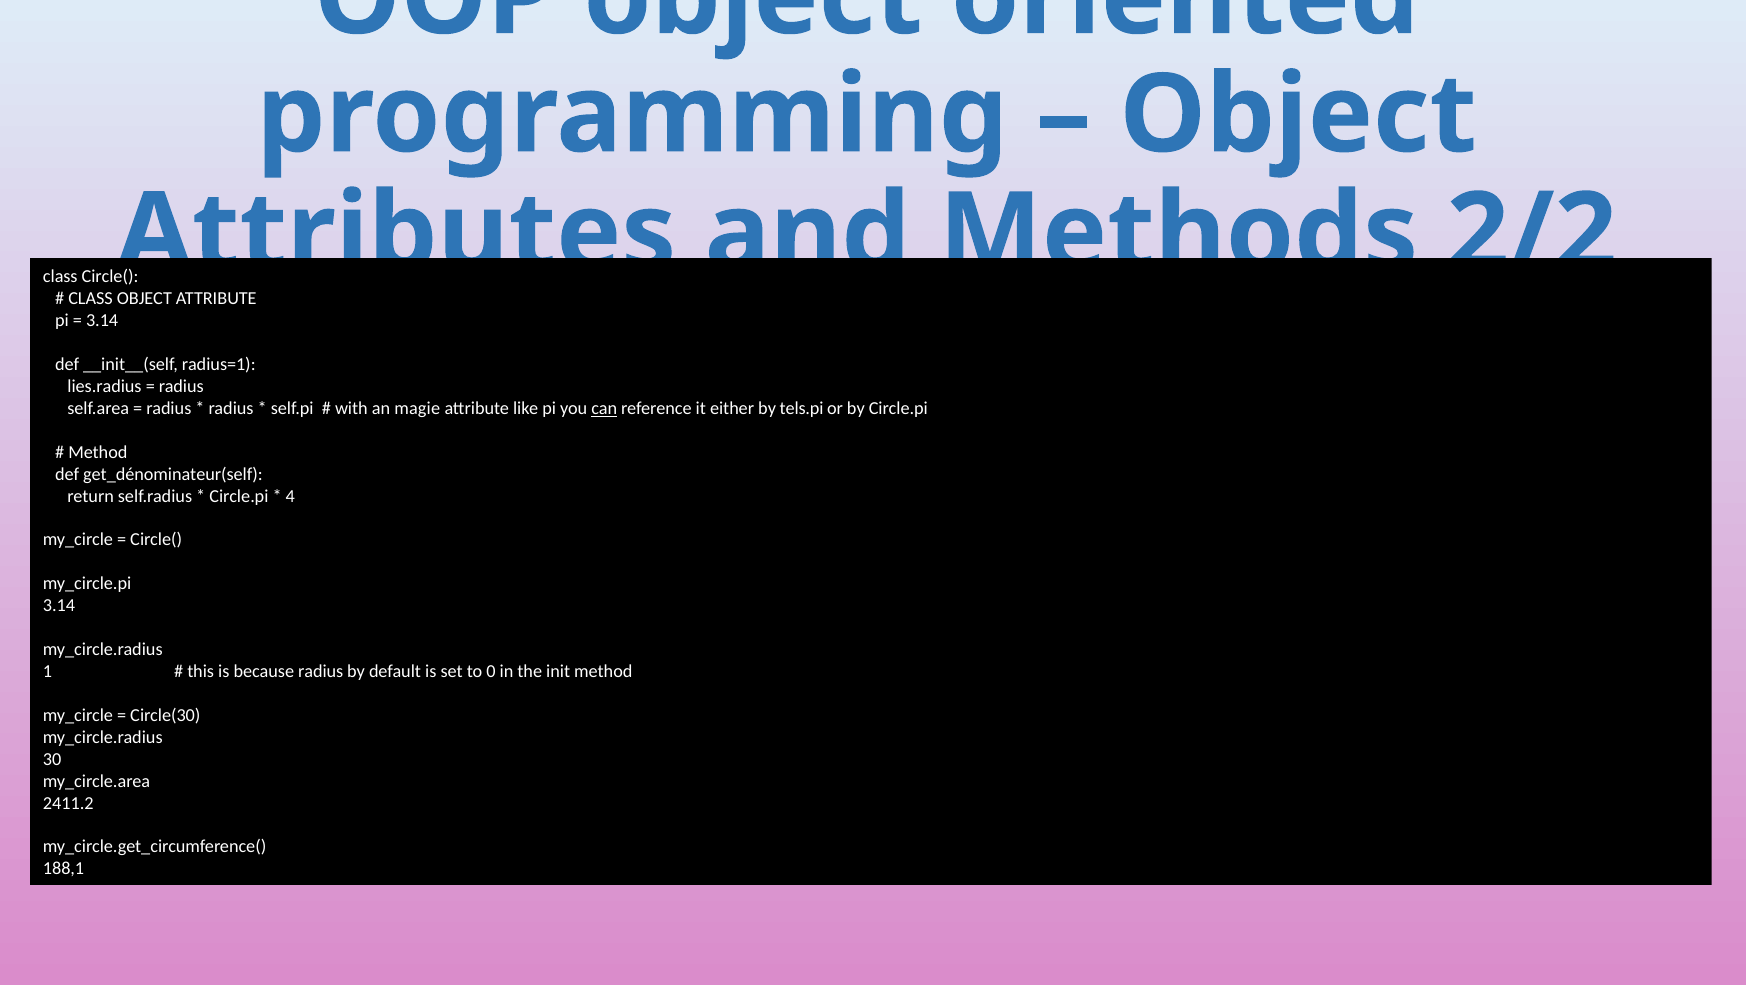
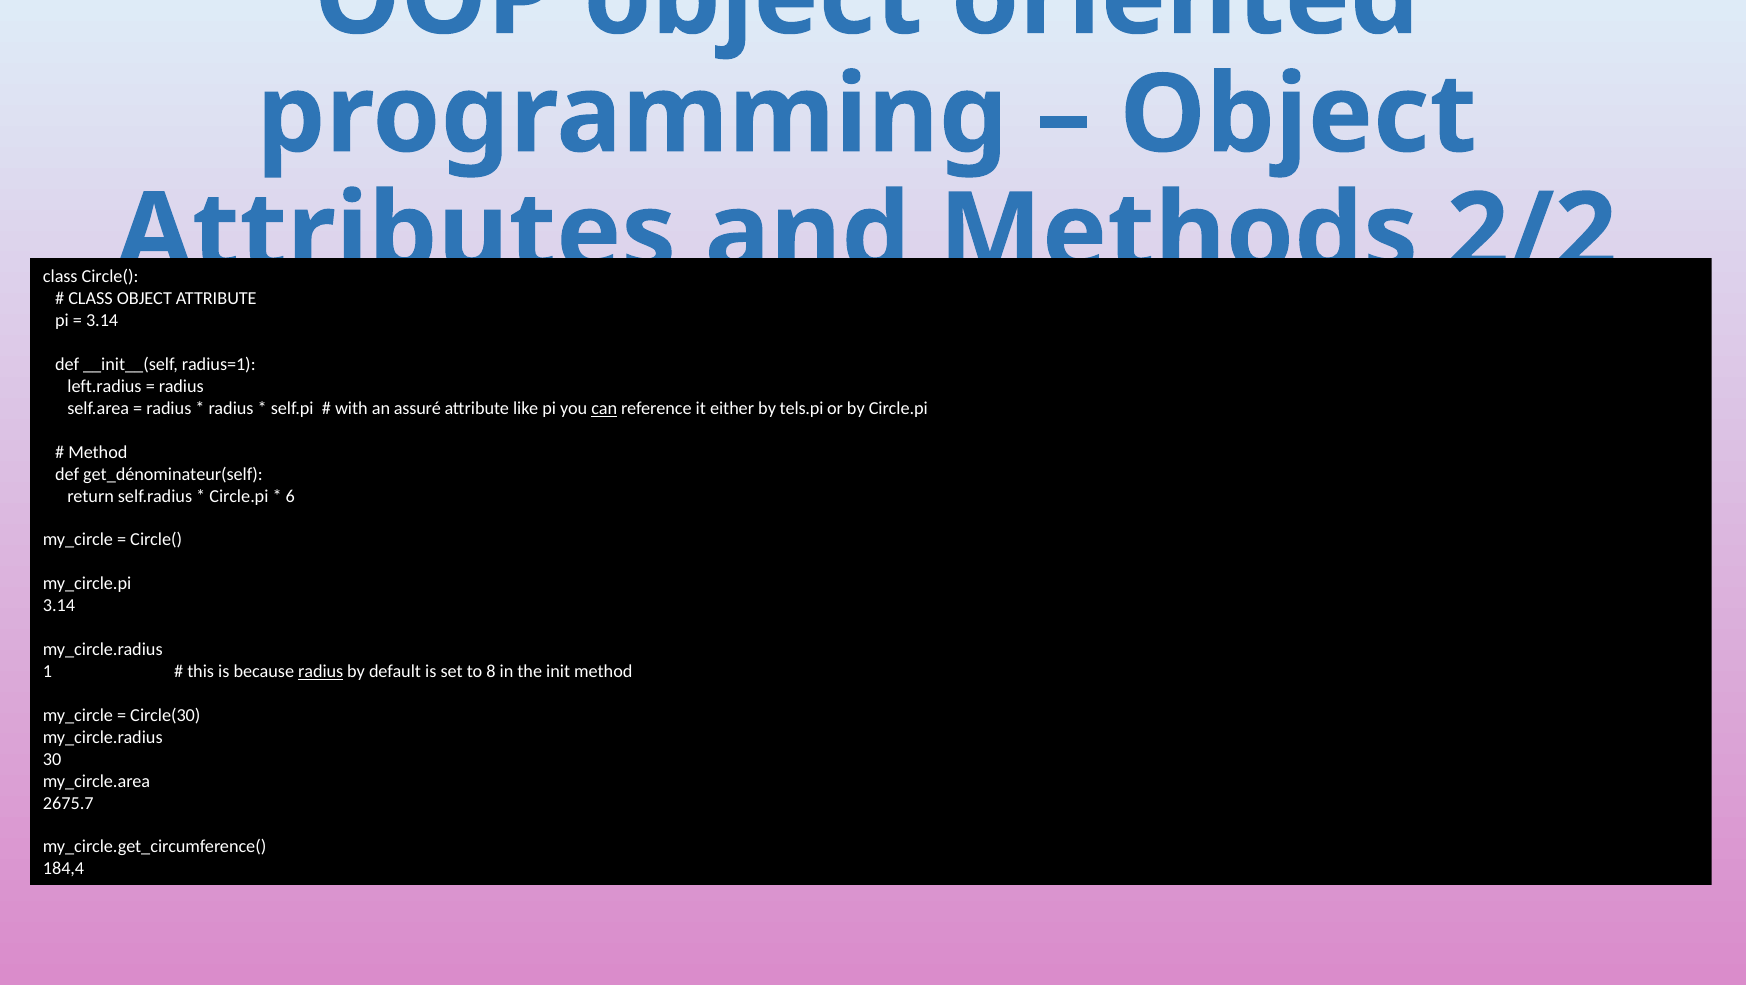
lies.radius: lies.radius -> left.radius (105, 386)
magie: magie -> assuré (417, 408)
4: 4 -> 6 (290, 496)
radius underline: none -> present (321, 671)
0: 0 -> 8 (491, 671)
2411.2: 2411.2 -> 2675.7 (68, 803)
188,1: 188,1 -> 184,4 (64, 868)
